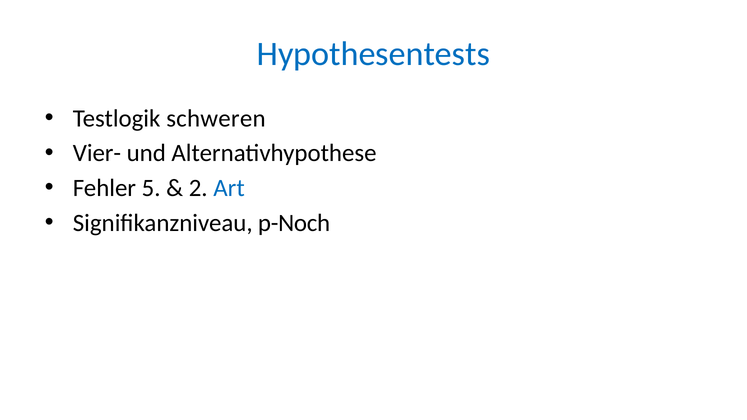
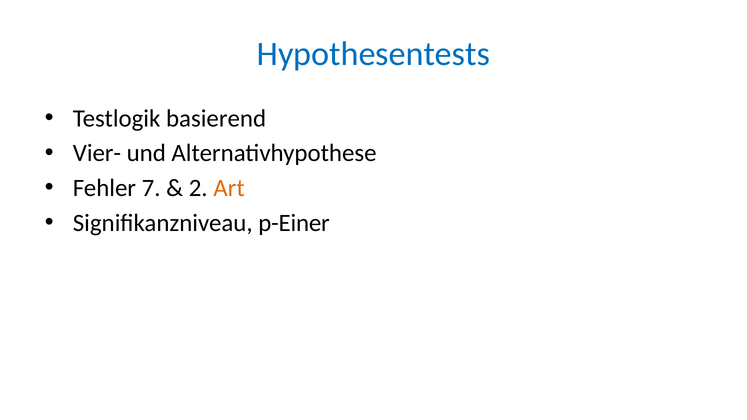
schweren: schweren -> basierend (216, 118)
5: 5 -> 7 (151, 188)
Art colour: blue -> orange (229, 188)
p-Noch: p-Noch -> p-Einer (294, 223)
